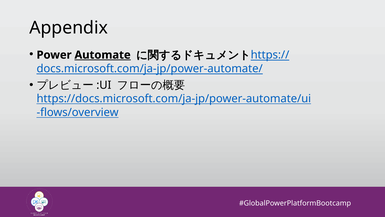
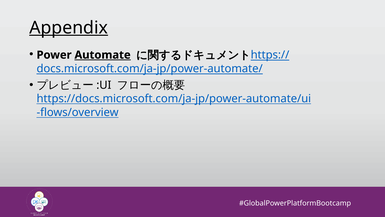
Appendix underline: none -> present (69, 28)
